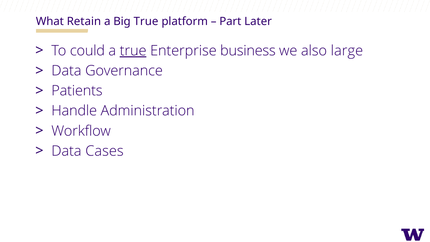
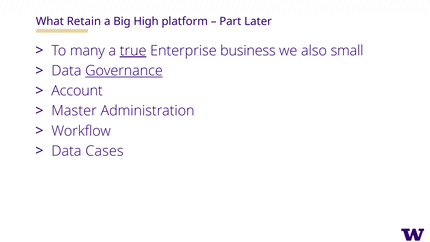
Big True: True -> High (146, 21)
could: could -> many (87, 51)
large: large -> small (347, 51)
Governance underline: none -> present (124, 71)
Patients: Patients -> Account (77, 91)
Handle: Handle -> Master (74, 111)
